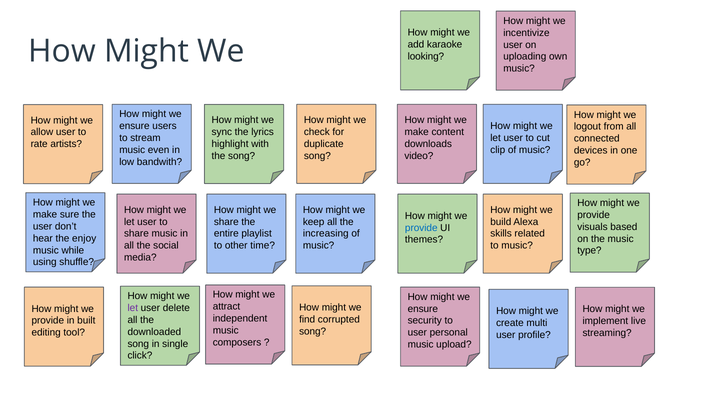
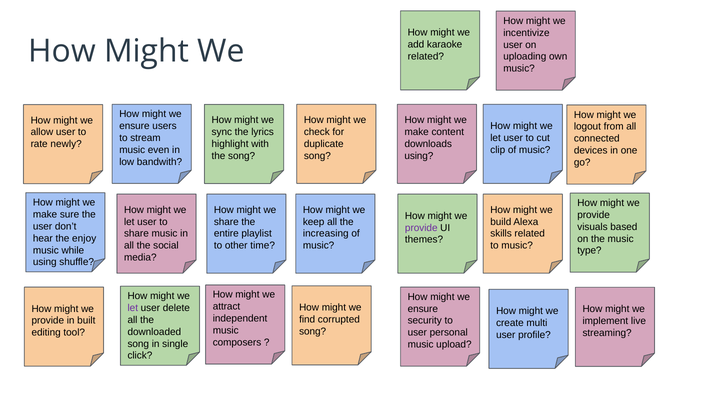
looking: looking -> related (426, 56)
artists: artists -> newly (66, 144)
video: video -> using (419, 156)
provide colour: blue -> purple (421, 228)
